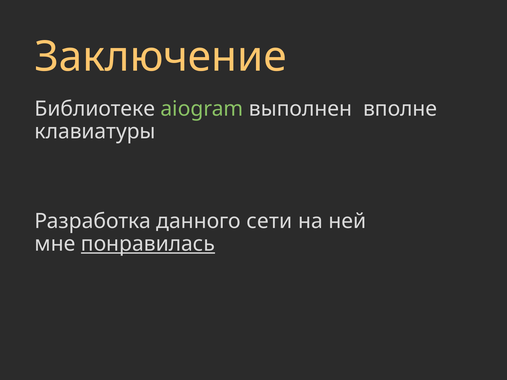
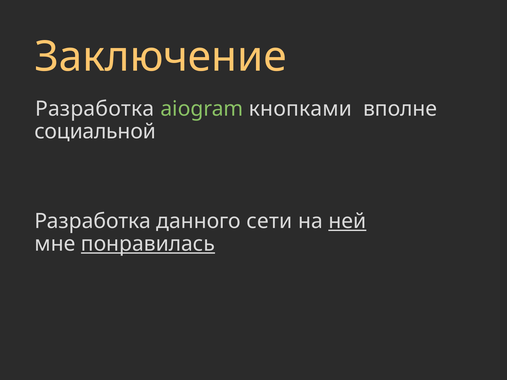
Библиотеке: Библиотеке -> Разработка (95, 109)
выполнен: выполнен -> кнопками (300, 109)
клавиатуры: клавиатуры -> социальной (95, 132)
ней underline: none -> present (347, 221)
